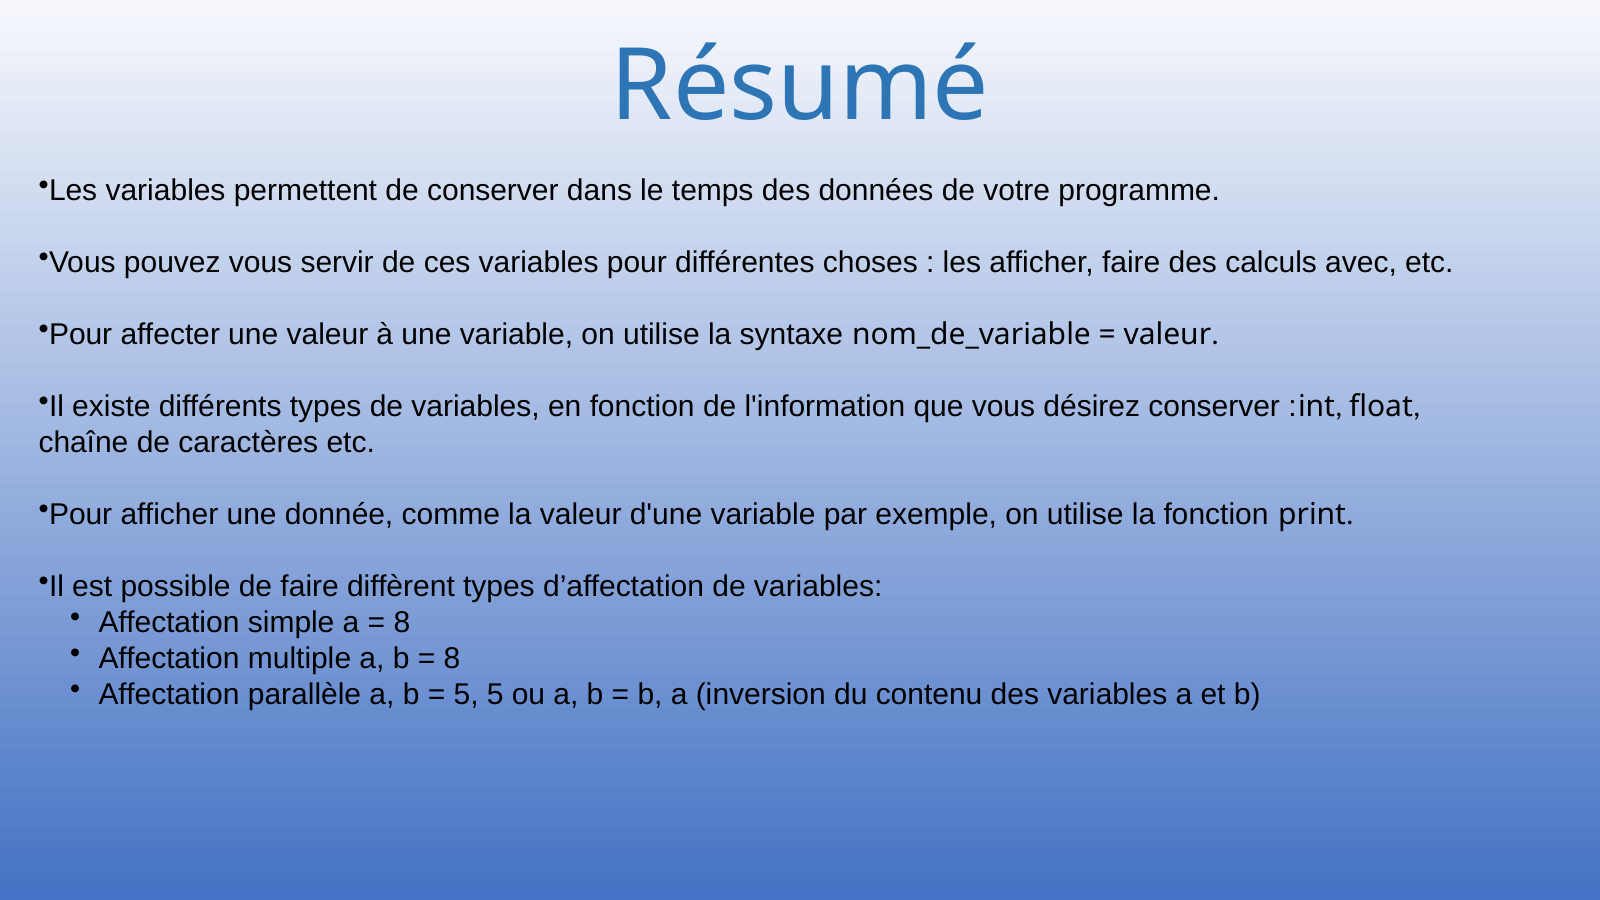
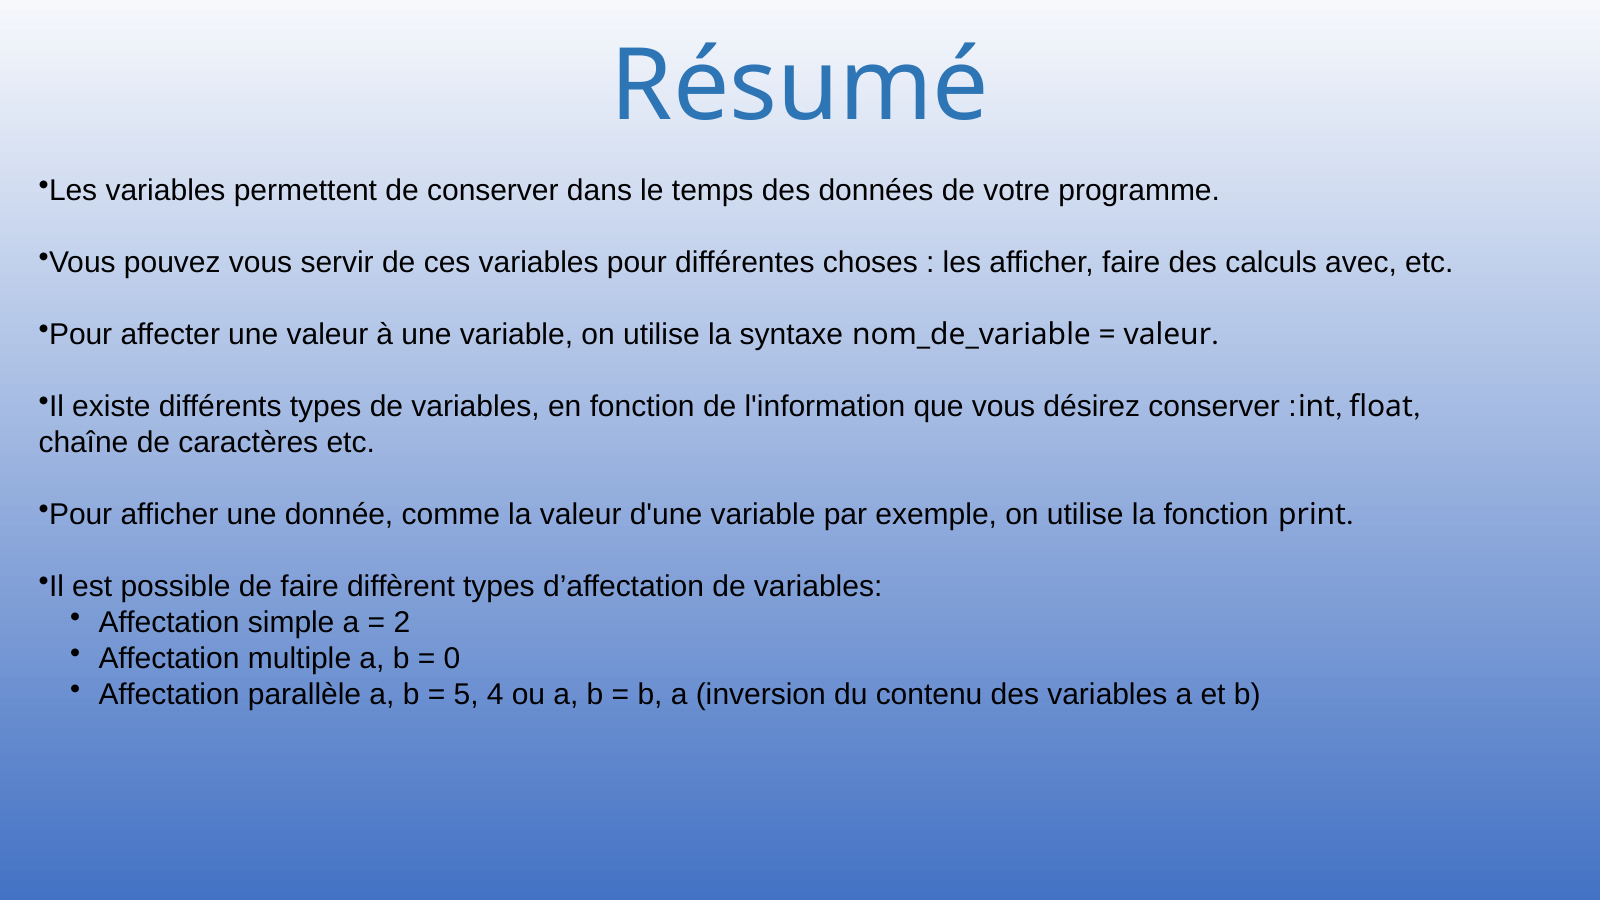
8: 8 -> 2 (402, 623)
8: 8 -> 0 (452, 659)
5 5: 5 -> 4 (495, 695)
